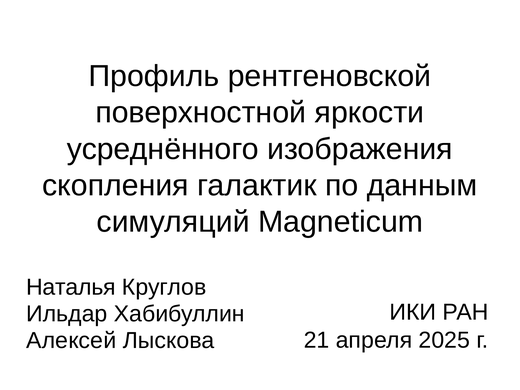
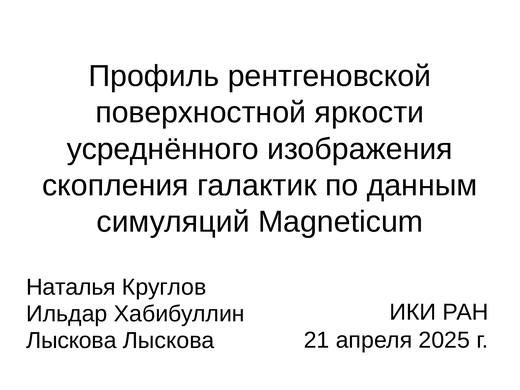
Алексей: Алексей -> Лыскова (71, 341)
